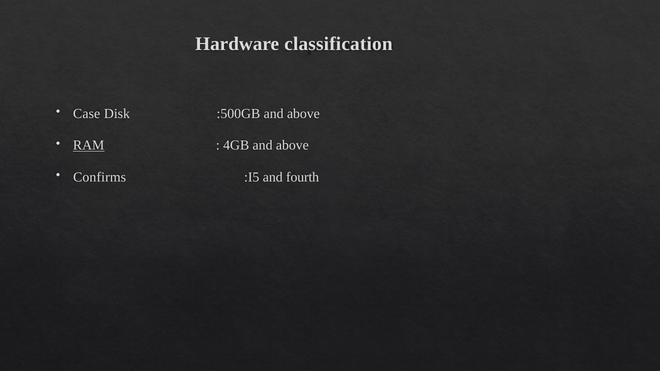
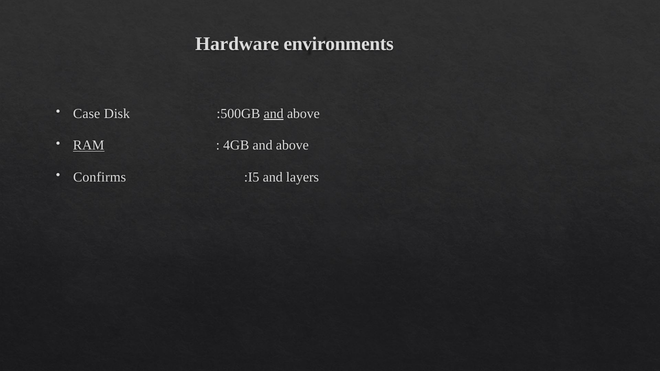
classification: classification -> environments (339, 44)
and underline: none -> present (274, 114)
fourth: fourth -> layers (303, 177)
